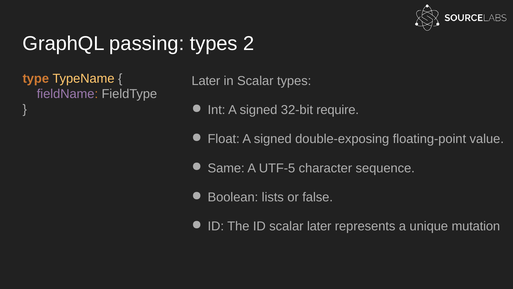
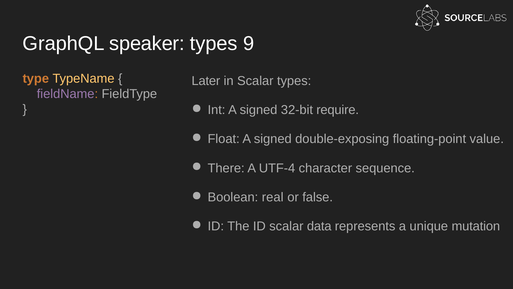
passing: passing -> speaker (147, 43)
2: 2 -> 9 (249, 43)
Same: Same -> There (226, 168)
UTF‐5: UTF‐5 -> UTF‐4 (277, 168)
lists: lists -> real (273, 197)
scalar later: later -> data (319, 226)
